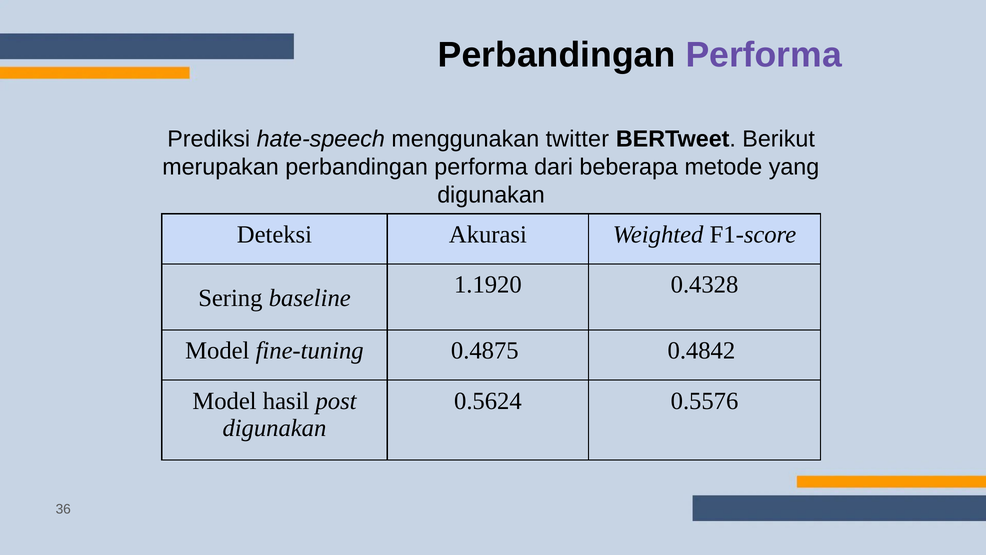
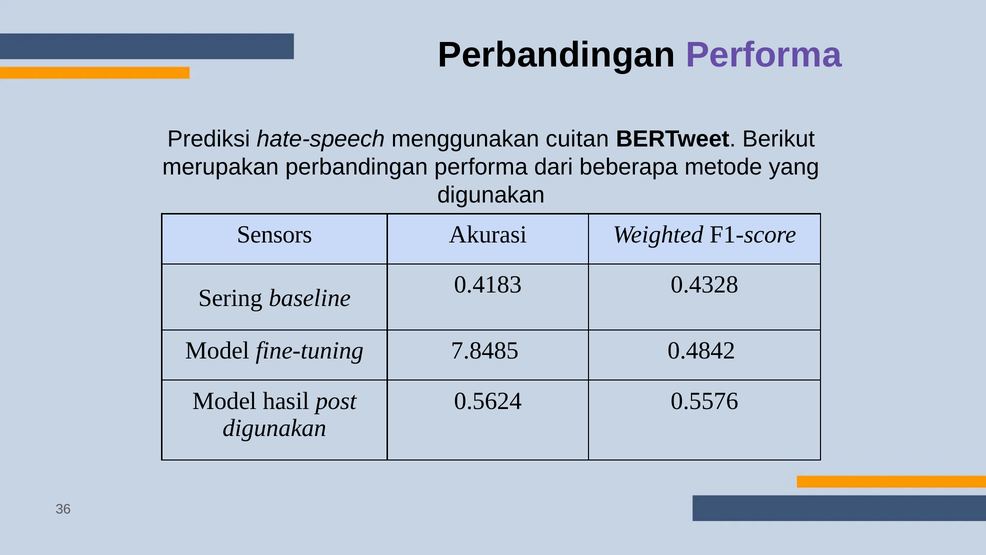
twitter: twitter -> cuitan (577, 139)
Deteksi: Deteksi -> Sensors (275, 234)
1.1920: 1.1920 -> 0.4183 (488, 285)
0.4875: 0.4875 -> 7.8485 (485, 350)
